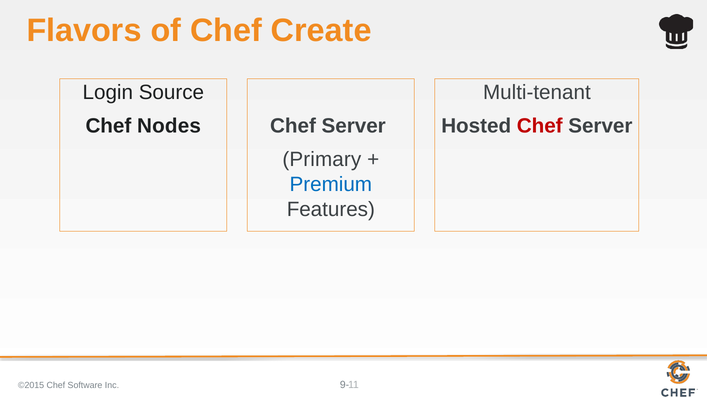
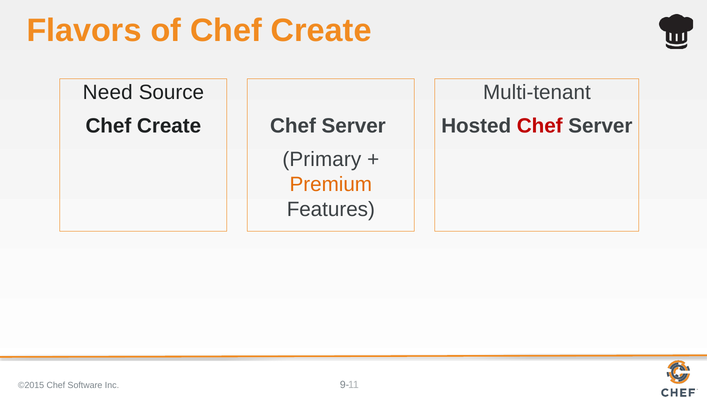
Login: Login -> Need (108, 92)
Nodes: Nodes -> Create (169, 126)
Premium colour: blue -> orange (331, 184)
